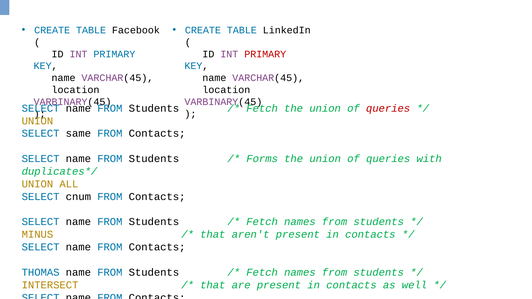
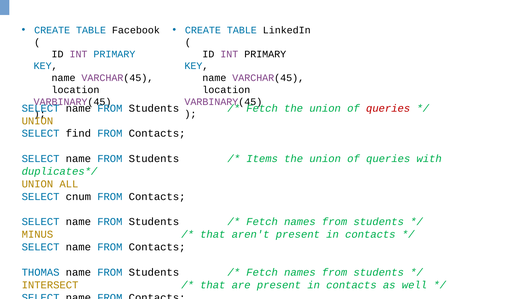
PRIMARY colour: red -> black (265, 54)
same: same -> find (78, 134)
Forms: Forms -> Items (262, 159)
